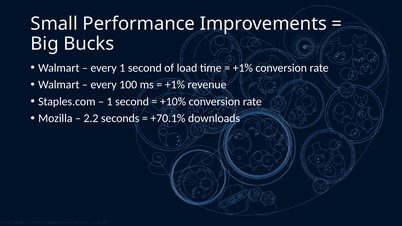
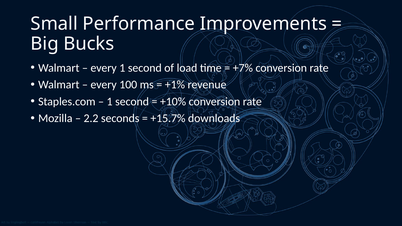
+1%: +1% -> +7% (243, 68)
+70.1%: +70.1% -> +15.7% (168, 118)
